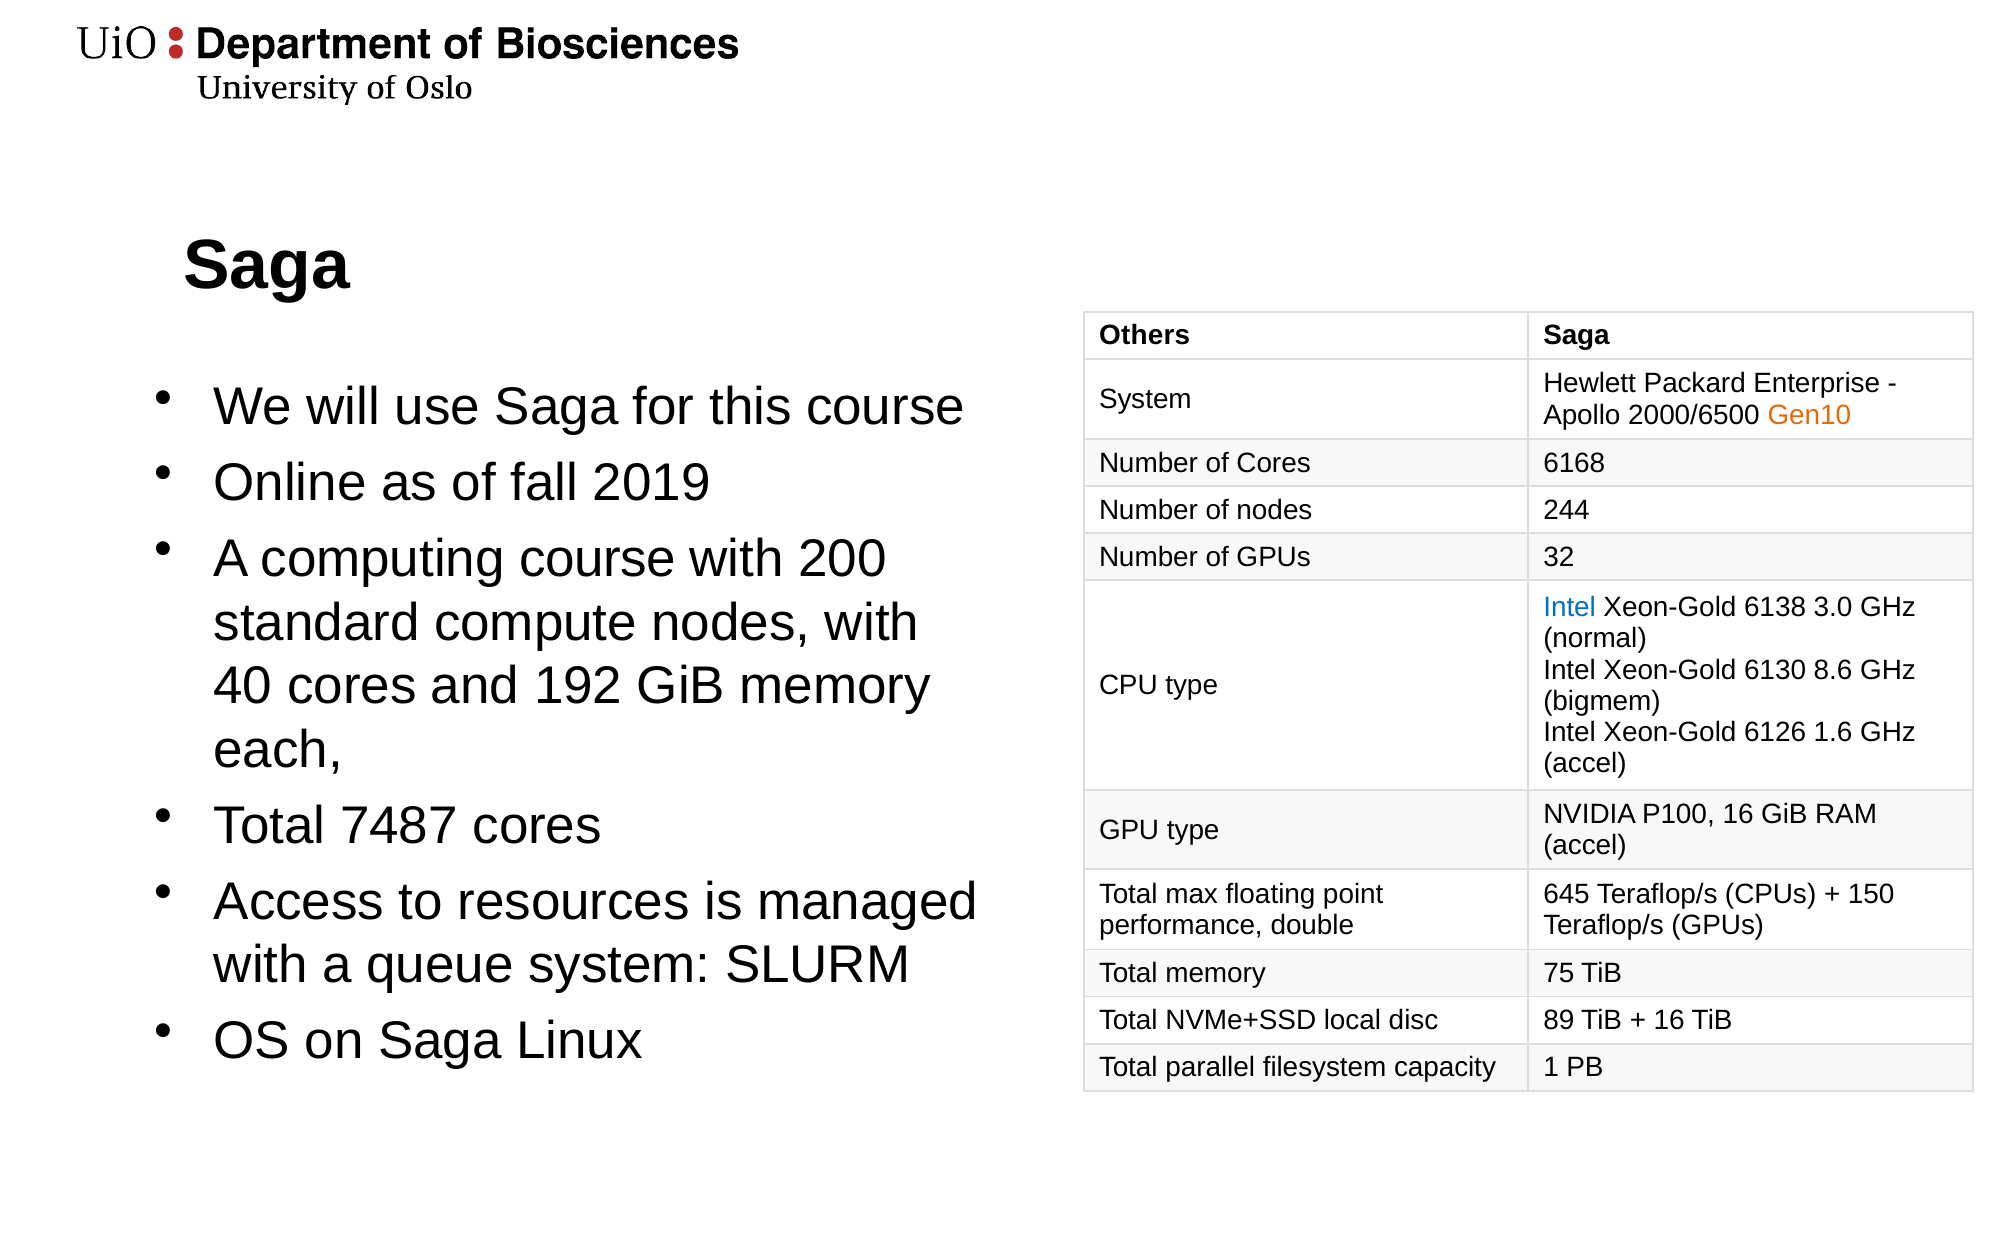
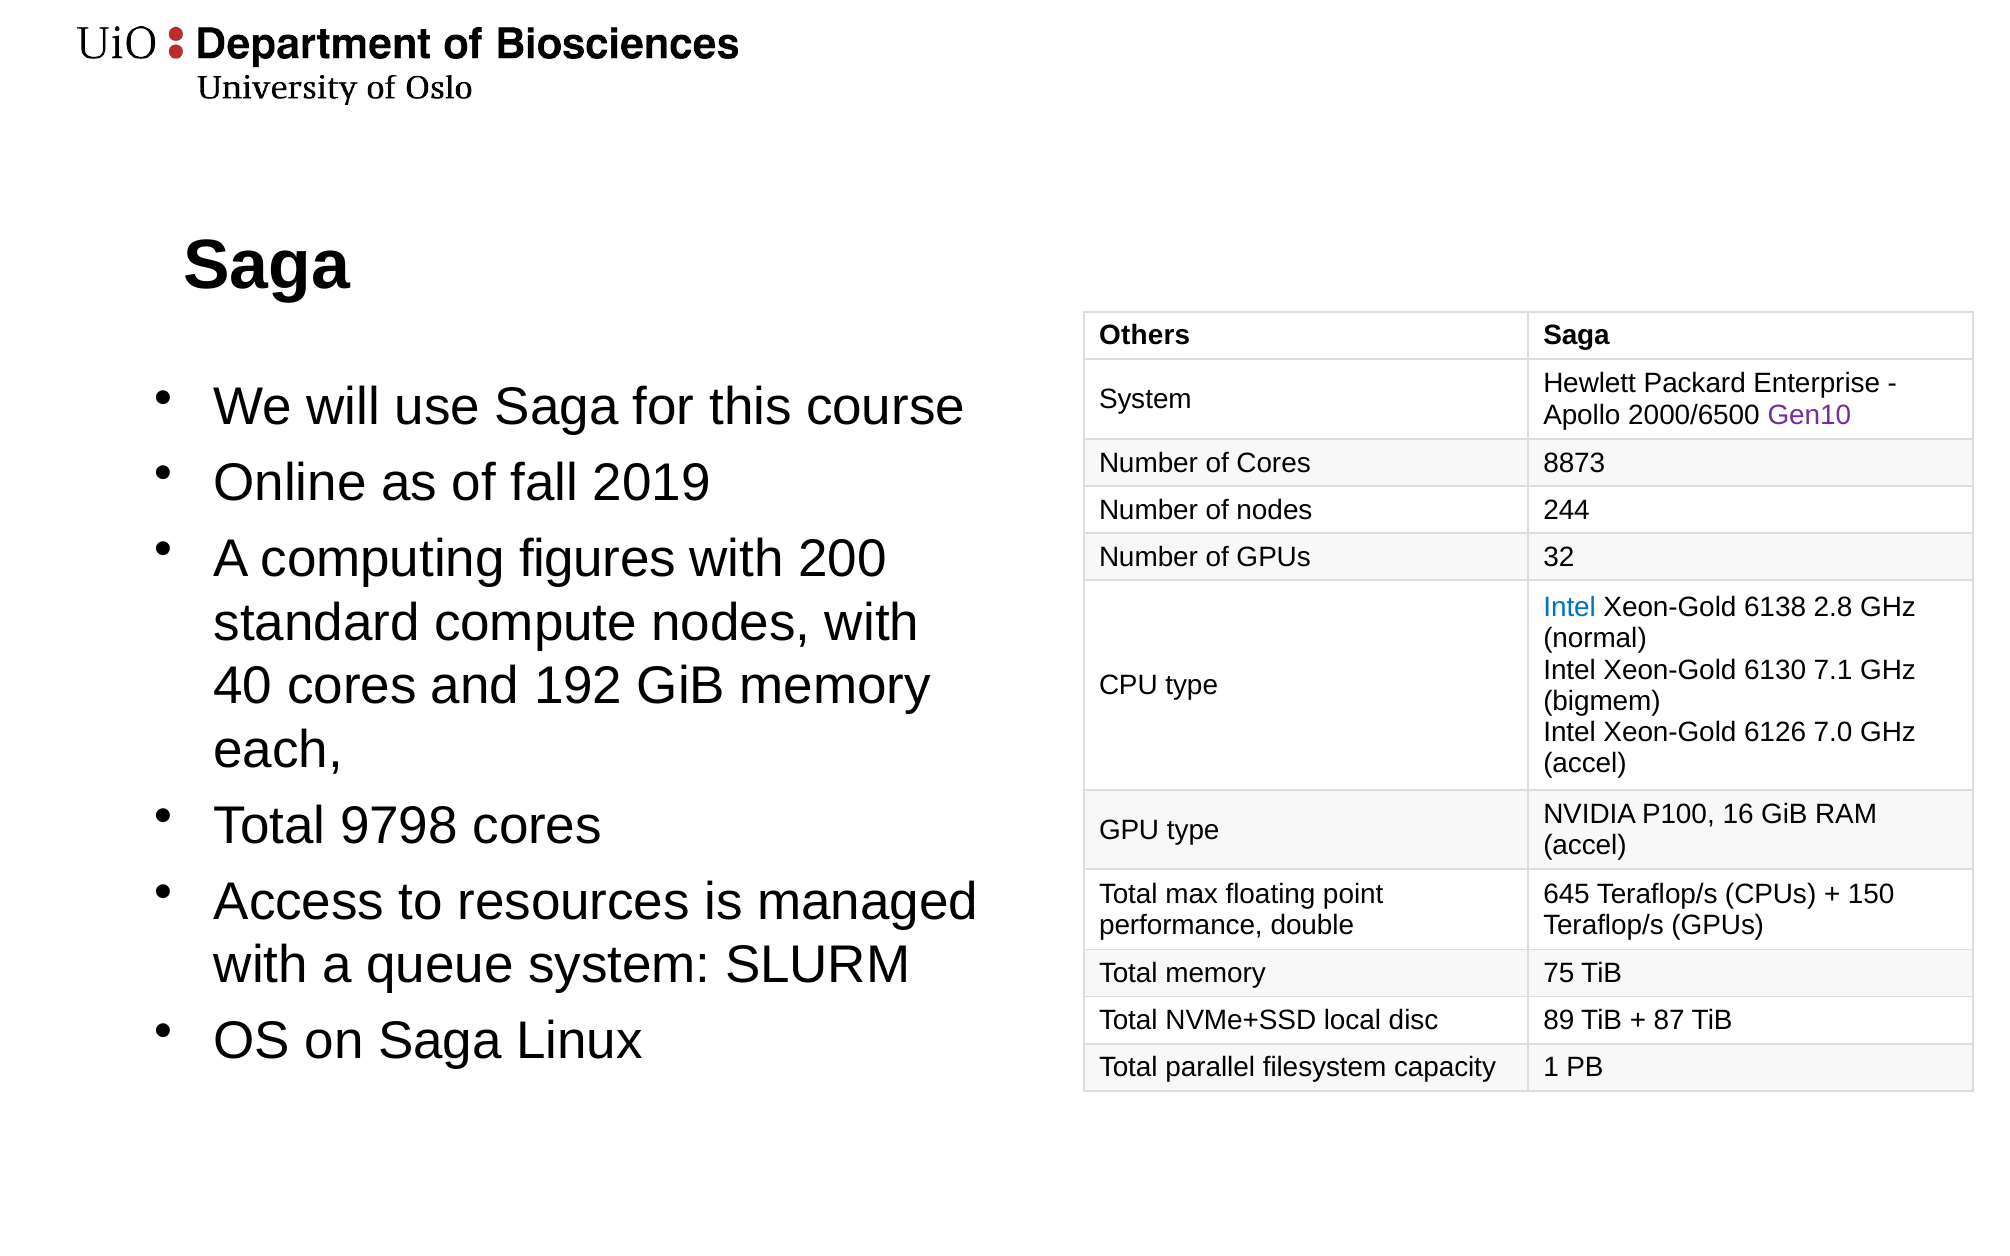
Gen10 colour: orange -> purple (1809, 415)
6168: 6168 -> 8873 (1574, 463)
computing course: course -> figures (598, 559)
3.0: 3.0 -> 2.8 (1833, 608)
8.6: 8.6 -> 7.1 (1833, 670)
1.6: 1.6 -> 7.0 (1833, 732)
7487: 7487 -> 9798 (399, 826)
16: 16 -> 87 (1669, 1021)
